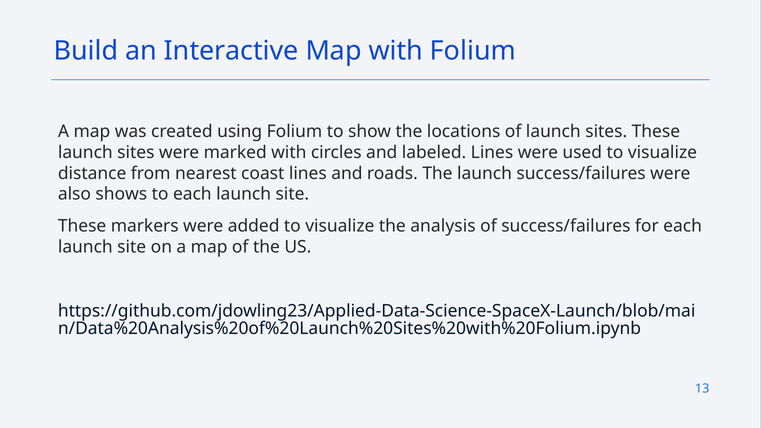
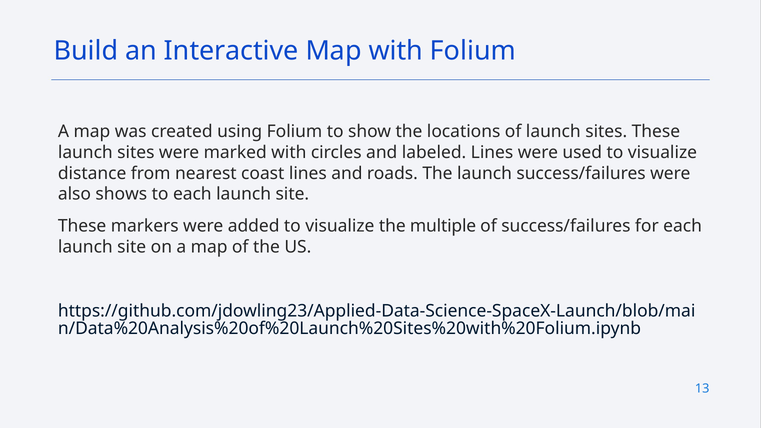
analysis: analysis -> multiple (443, 226)
